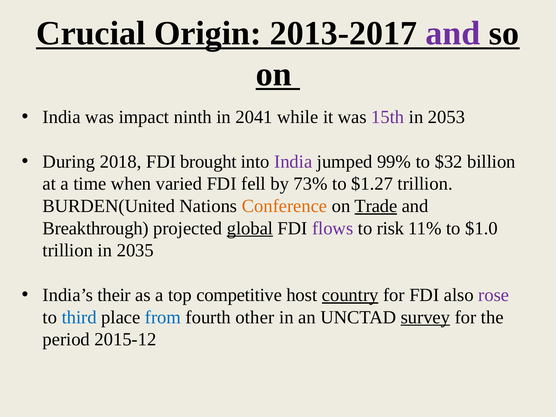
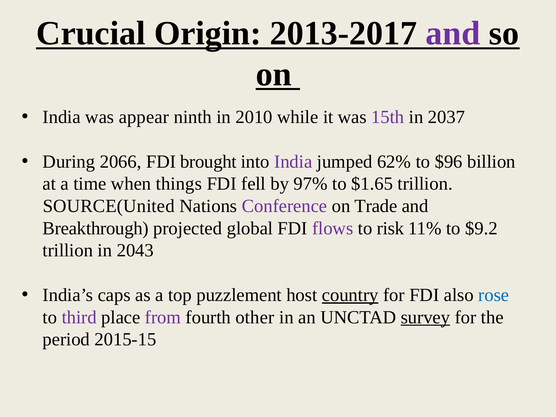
impact: impact -> appear (144, 117)
2041: 2041 -> 2010 (254, 117)
2053: 2053 -> 2037 (446, 117)
2018: 2018 -> 2066 (121, 162)
99%: 99% -> 62% (394, 162)
$32: $32 -> $96 (449, 162)
varied: varied -> things (179, 184)
73%: 73% -> 97% (311, 184)
$1.27: $1.27 -> $1.65 (372, 184)
BURDEN(United: BURDEN(United -> SOURCE(United (109, 206)
Conference colour: orange -> purple (284, 206)
Trade underline: present -> none (376, 206)
global underline: present -> none (250, 228)
$1.0: $1.0 -> $9.2 (481, 228)
2035: 2035 -> 2043 (135, 251)
their: their -> caps (114, 295)
competitive: competitive -> puzzlement (239, 295)
rose colour: purple -> blue (494, 295)
third colour: blue -> purple (79, 317)
from colour: blue -> purple (163, 317)
2015-12: 2015-12 -> 2015-15 (125, 339)
